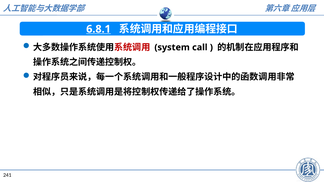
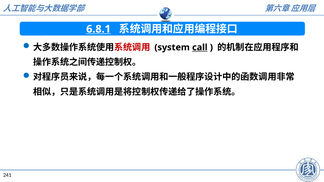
call underline: none -> present (200, 47)
